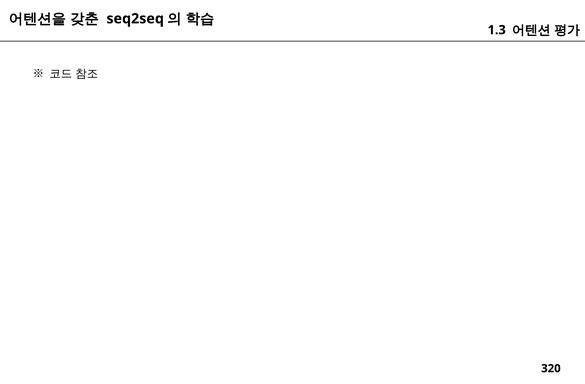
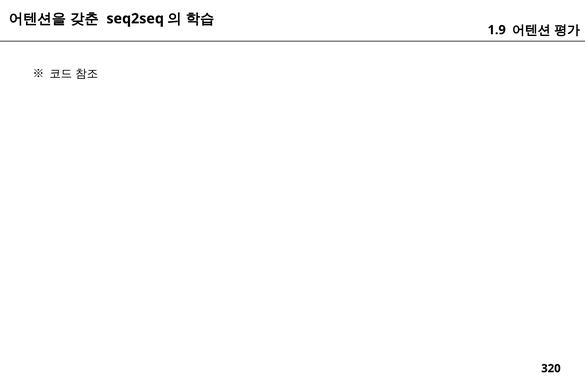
1.3: 1.3 -> 1.9 (497, 30)
